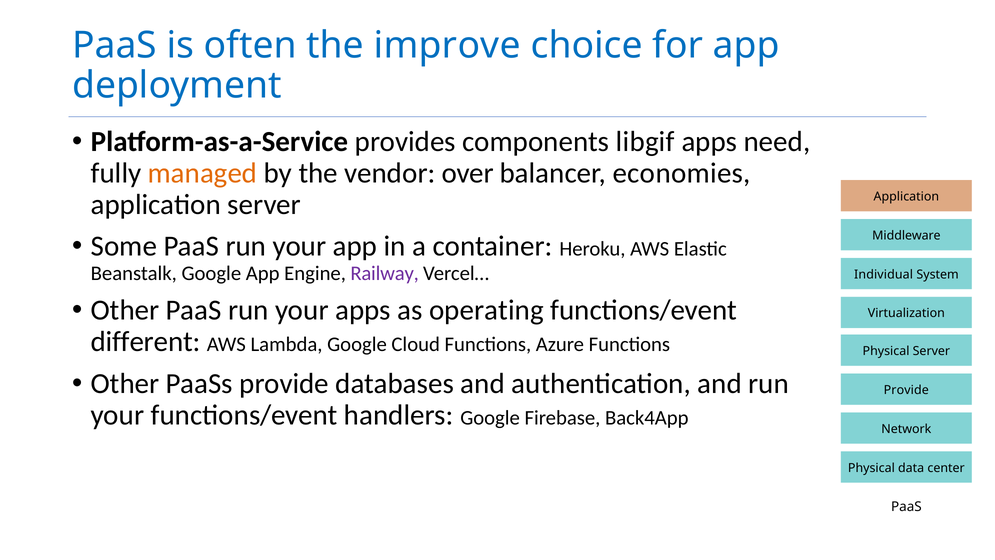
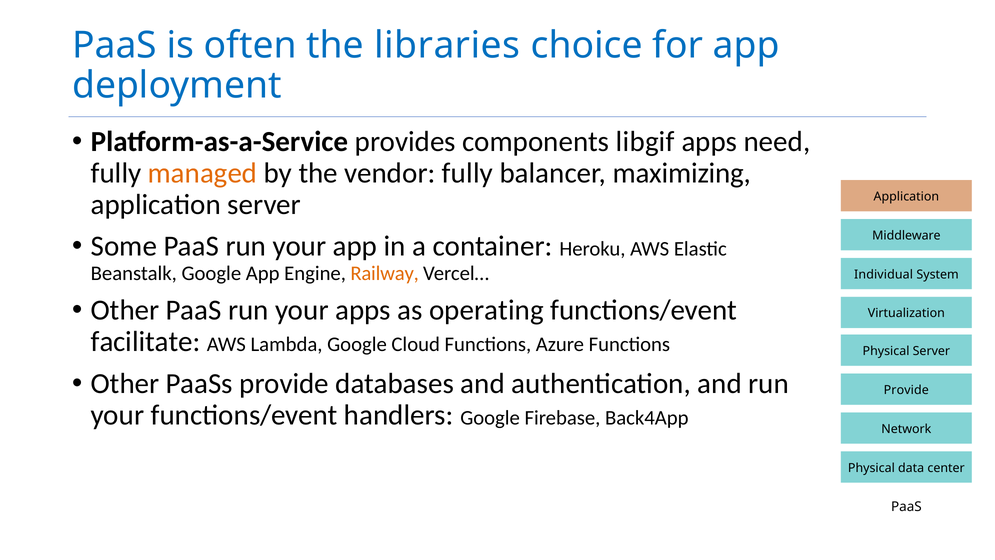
improve: improve -> libraries (447, 45)
vendor over: over -> fully (467, 173)
economies: economies -> maximizing (682, 173)
Railway colour: purple -> orange (385, 273)
different: different -> facilitate (146, 342)
